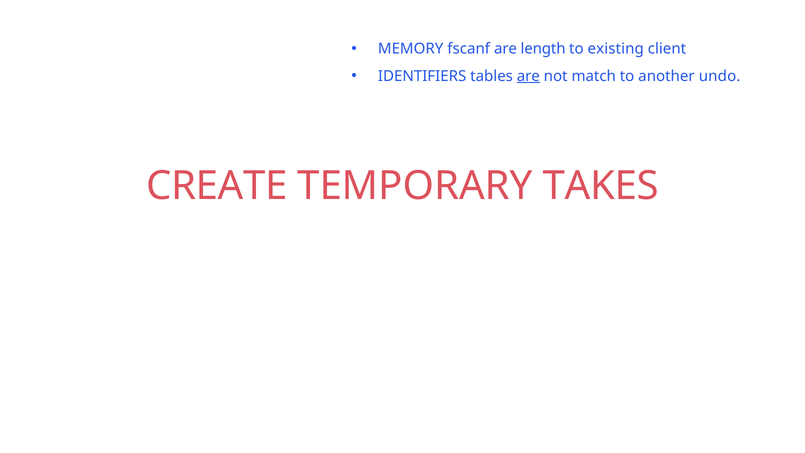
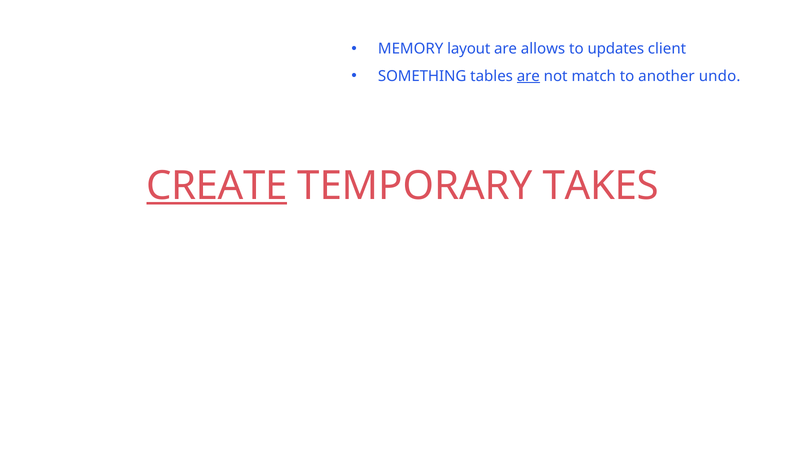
fscanf: fscanf -> layout (469, 49)
length: length -> allows (543, 49)
existing: existing -> updates (616, 49)
IDENTIFIERS: IDENTIFIERS -> SOMETHING (422, 76)
CREATE underline: none -> present (217, 186)
